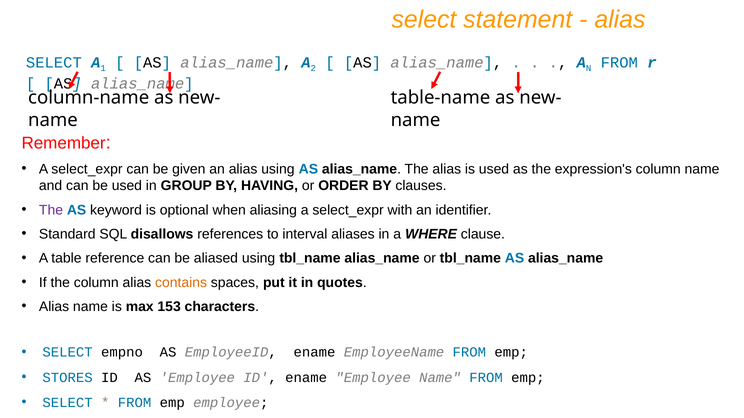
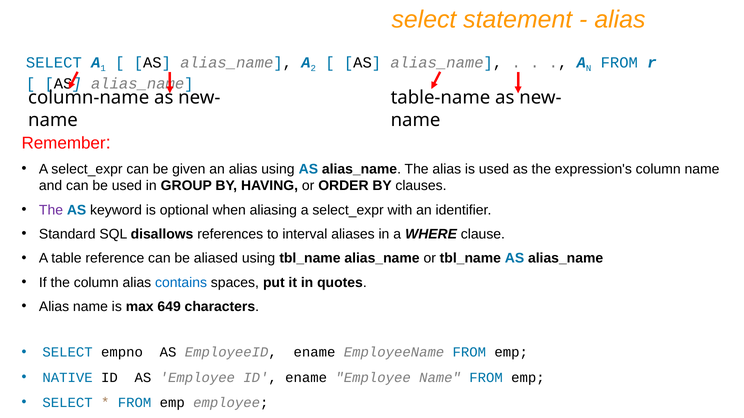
contains colour: orange -> blue (181, 283)
153: 153 -> 649 (169, 307)
STORES: STORES -> NATIVE (68, 378)
